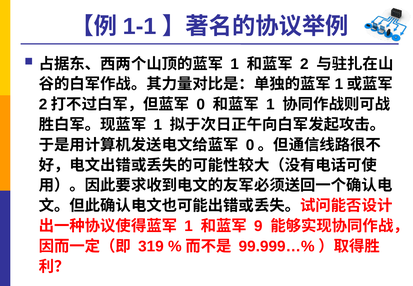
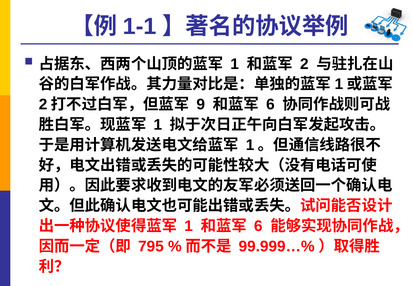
0: 0 -> 9 (201, 104)
1: 1 -> 6 (270, 104)
0: 0 -> 1 (250, 145)
9: 9 -> 6 (258, 226)
319: 319 -> 795 (151, 246)
